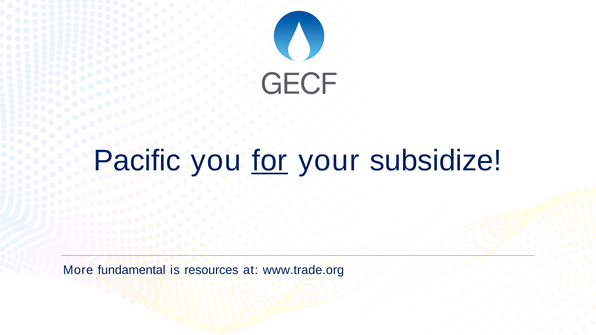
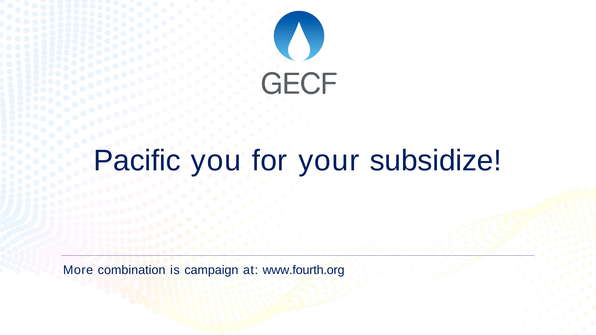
for underline: present -> none (269, 161)
fundamental: fundamental -> combination (132, 270)
resources: resources -> campaign (211, 270)
www.trade.org: www.trade.org -> www.fourth.org (304, 270)
